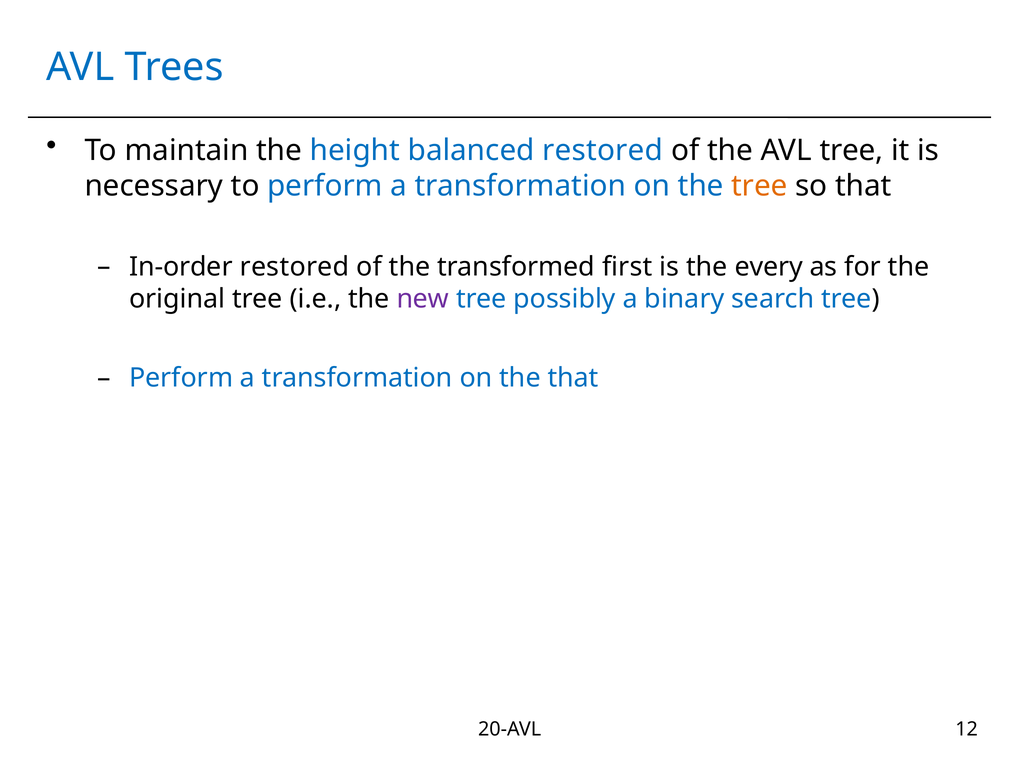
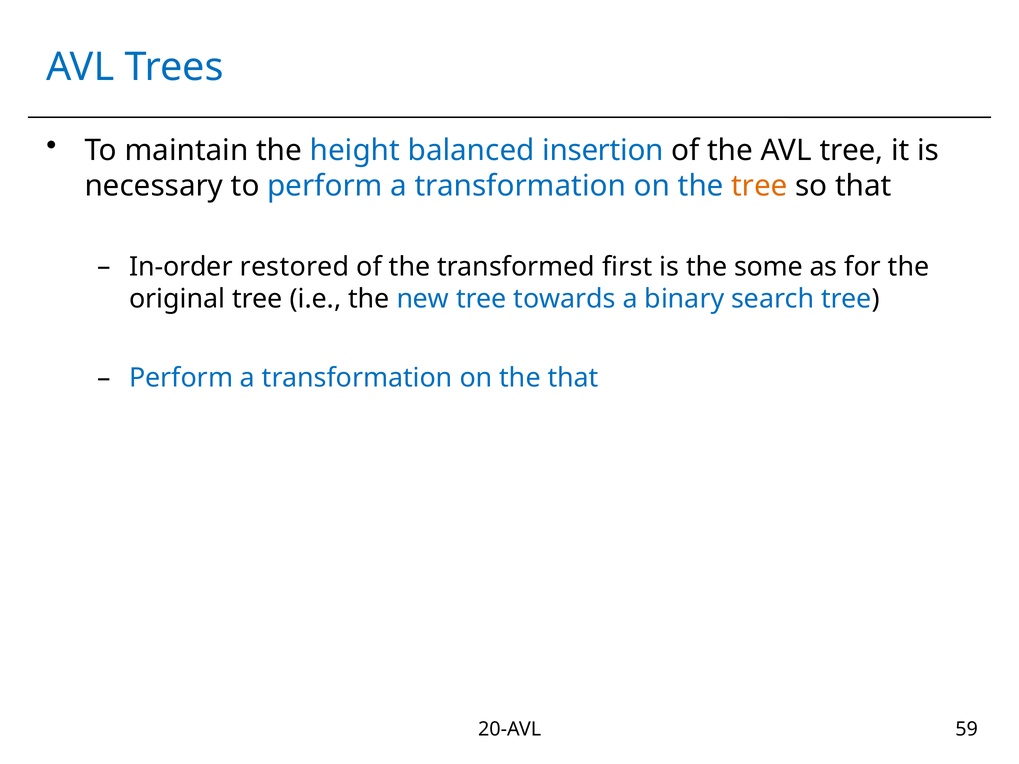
balanced restored: restored -> insertion (603, 150)
every: every -> some (769, 267)
new colour: purple -> blue (423, 299)
possibly: possibly -> towards (565, 299)
12: 12 -> 59 (967, 730)
